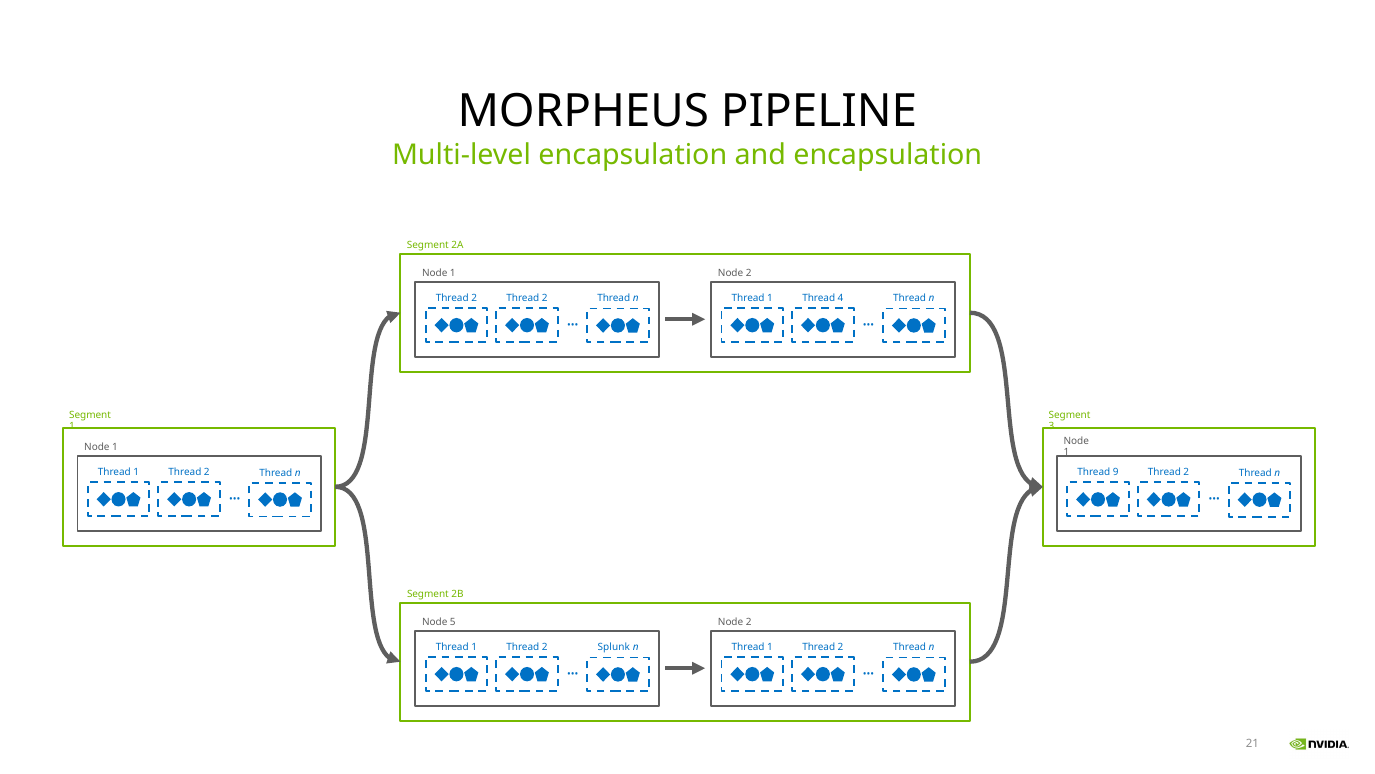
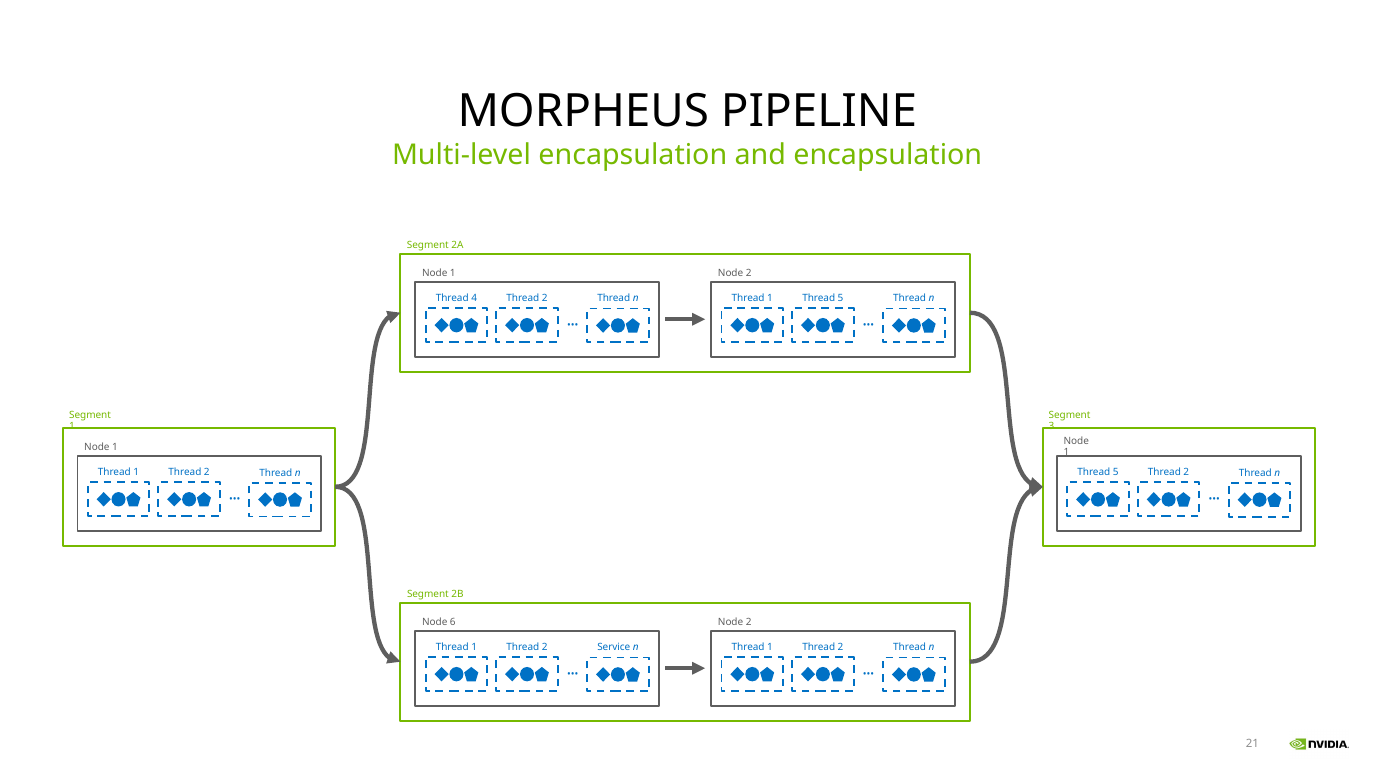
2: 2 -> 4 (474, 298)
1 Thread 4: 4 -> 5 (841, 298)
9: 9 -> 5 (1116, 472)
5: 5 -> 6 (453, 621)
Splunk: Splunk -> Service (614, 647)
